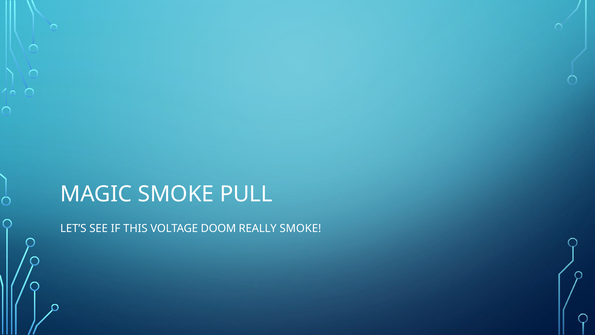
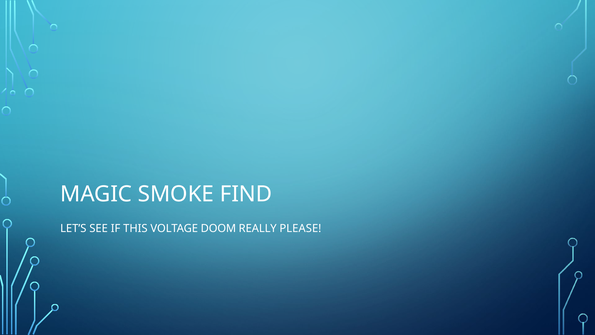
PULL: PULL -> FIND (246, 194)
REALLY SMOKE: SMOKE -> PLEASE (300, 228)
